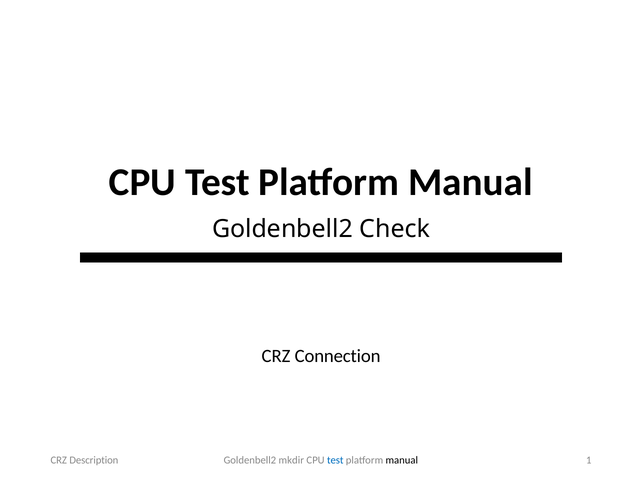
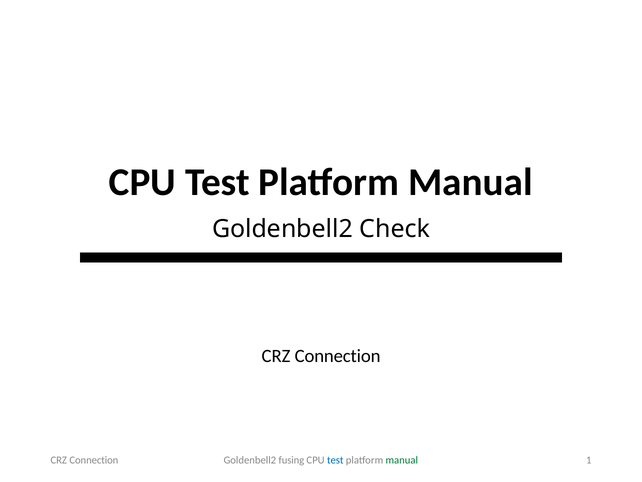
mkdir: mkdir -> fusing (291, 460)
manual colour: black -> green (402, 460)
Description: Description -> Connection (94, 460)
